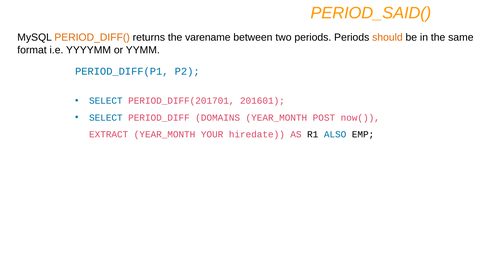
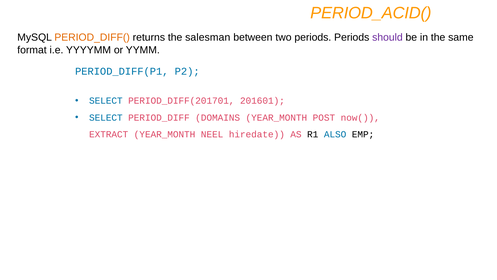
PERIOD_SAID(: PERIOD_SAID( -> PERIOD_ACID( (371, 13)
varename: varename -> salesman (208, 37)
should colour: orange -> purple (387, 37)
YOUR: YOUR -> NEEL (212, 134)
